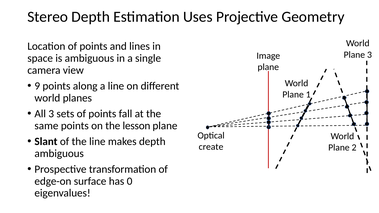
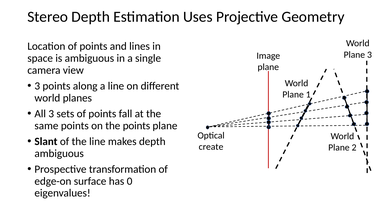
9: 9 -> 3 (37, 86)
the lesson: lesson -> points (136, 126)
